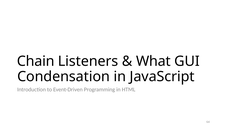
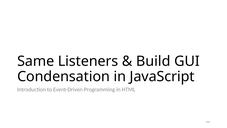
Chain: Chain -> Same (36, 61)
What: What -> Build (153, 61)
